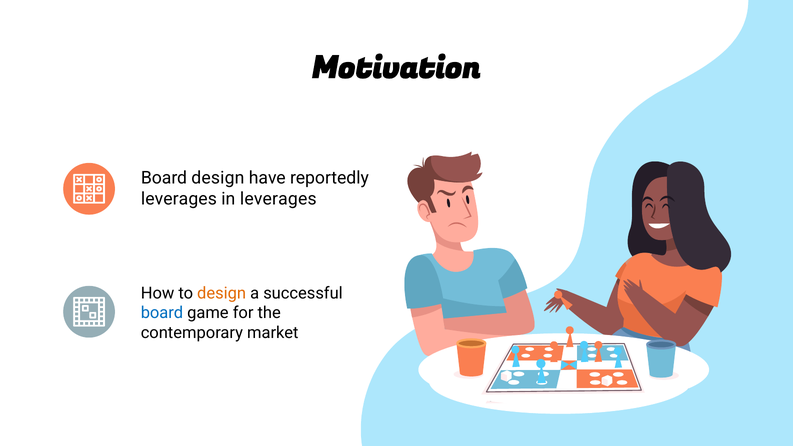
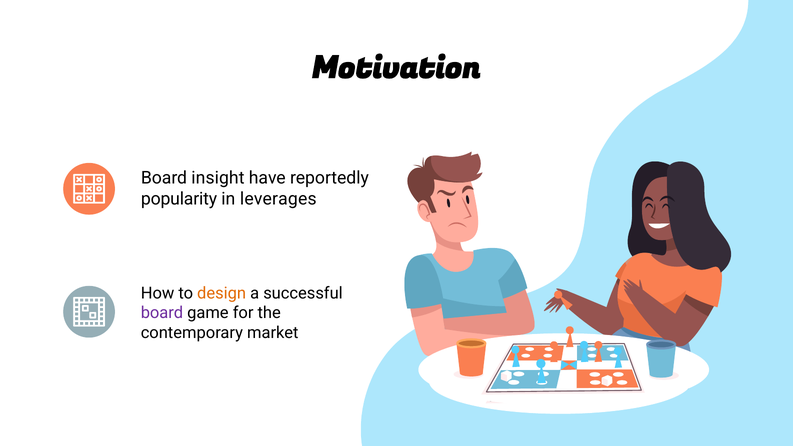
Board design: design -> insight (218, 178)
leverages: leverages -> popularity (179, 199)
board colour: blue -> purple (162, 313)
